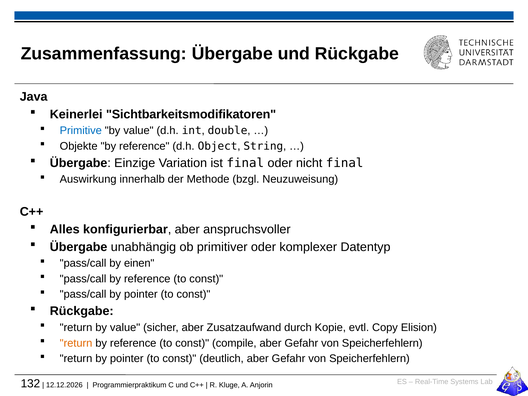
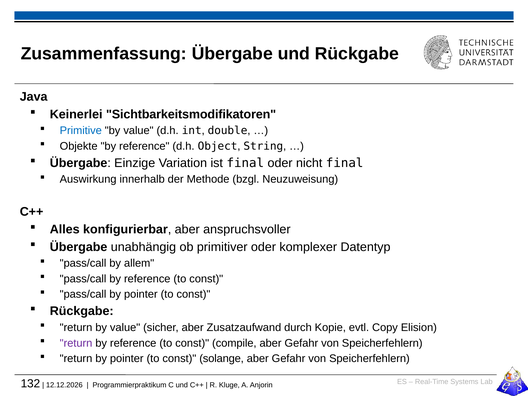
einen: einen -> allem (139, 263)
return colour: orange -> purple (76, 343)
deutlich: deutlich -> solange (222, 359)
